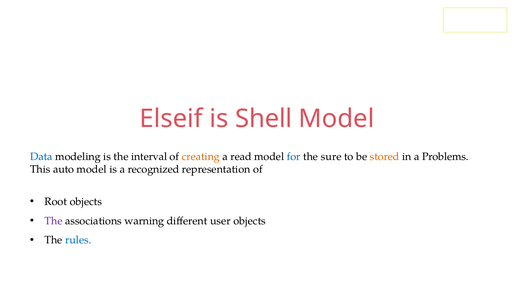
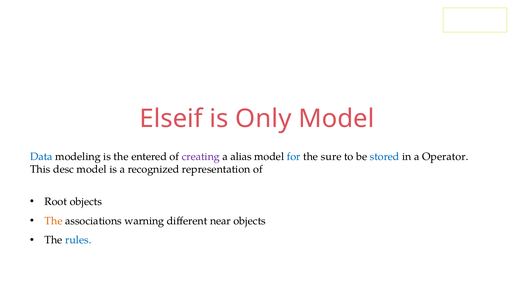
Shell: Shell -> Only (263, 119)
interval: interval -> entered (149, 157)
creating colour: orange -> purple (201, 157)
read: read -> alias (241, 157)
stored colour: orange -> blue (385, 157)
Problems: Problems -> Operator (445, 157)
auto: auto -> desc (64, 169)
The colour: purple -> orange (54, 221)
user: user -> near (220, 221)
